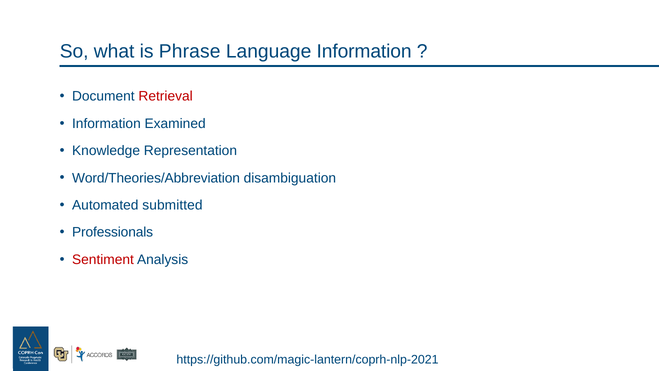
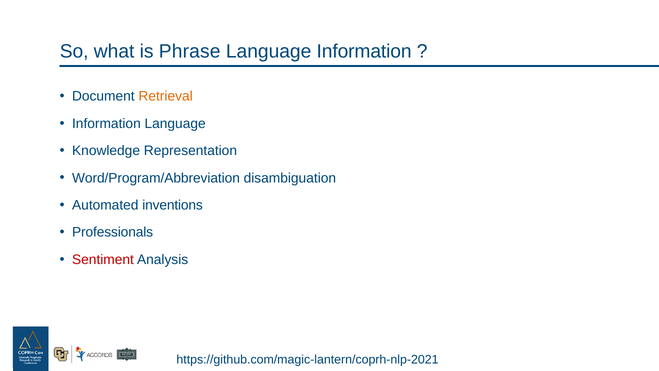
Retrieval colour: red -> orange (166, 96)
Information Examined: Examined -> Language (175, 123)
Word/Theories/Abbreviation: Word/Theories/Abbreviation -> Word/Program/Abbreviation (156, 178)
submitted: submitted -> inventions (173, 205)
